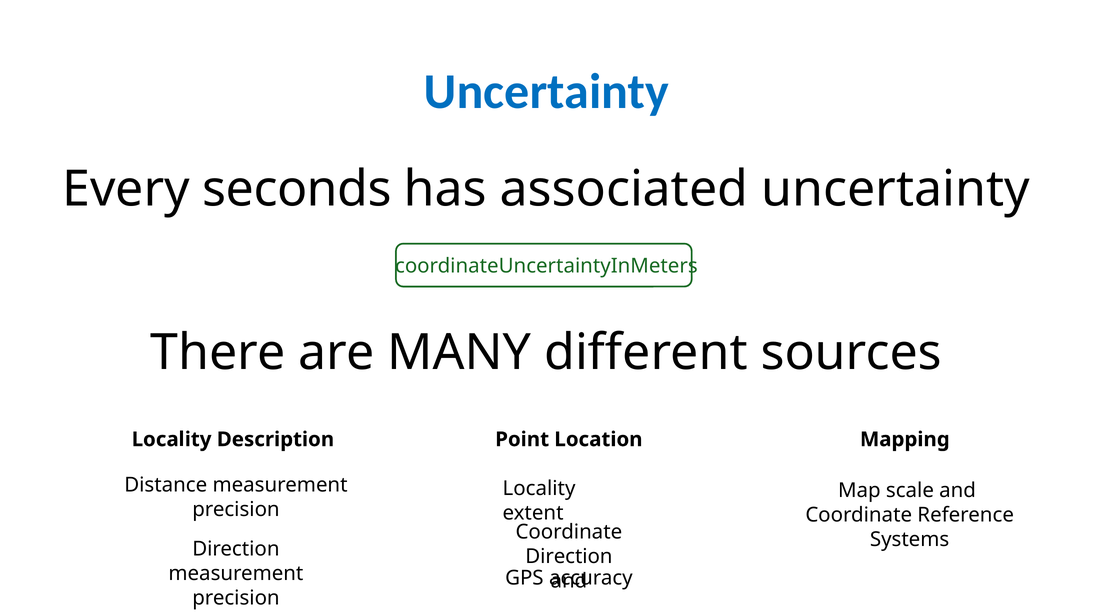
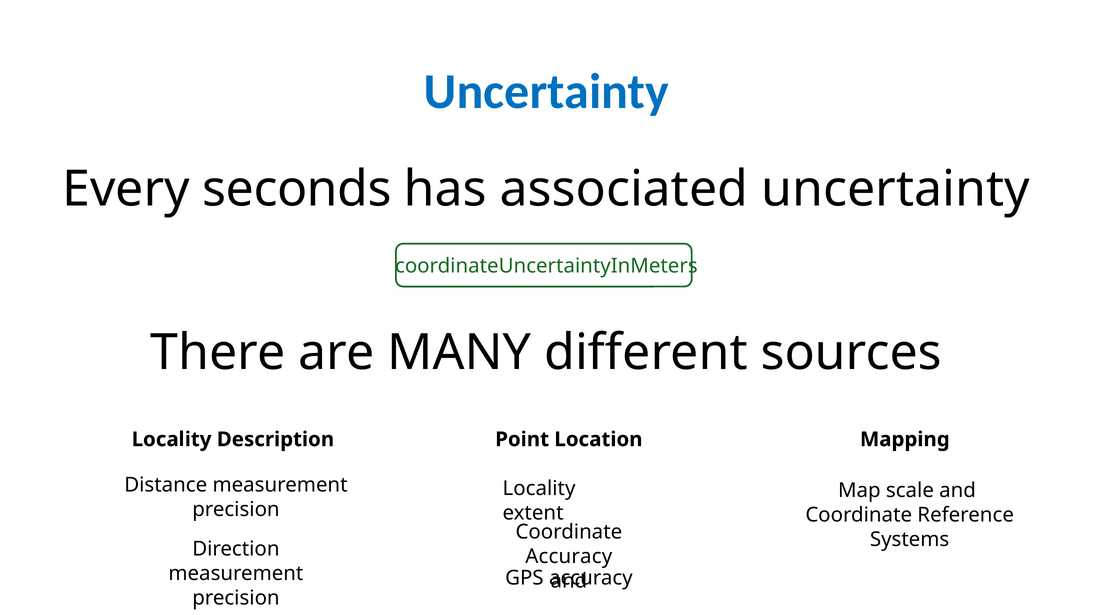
Direction: Direction -> Accuracy (569, 556)
